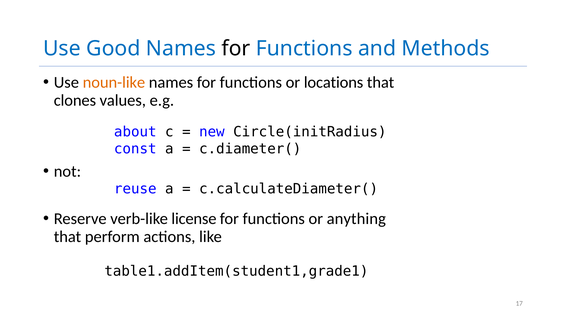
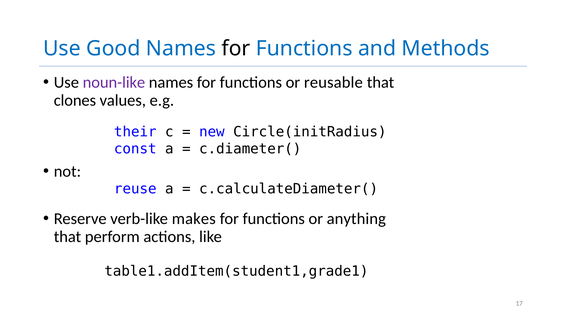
noun-like colour: orange -> purple (114, 83)
locations: locations -> reusable (333, 83)
about: about -> their (135, 132)
license: license -> makes (194, 219)
